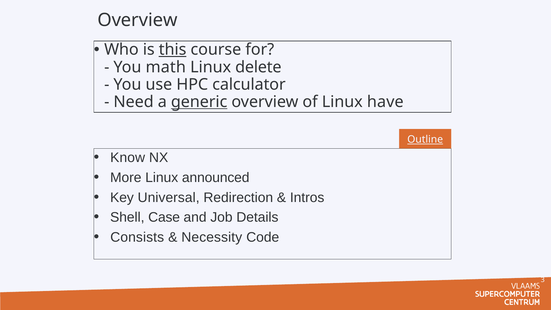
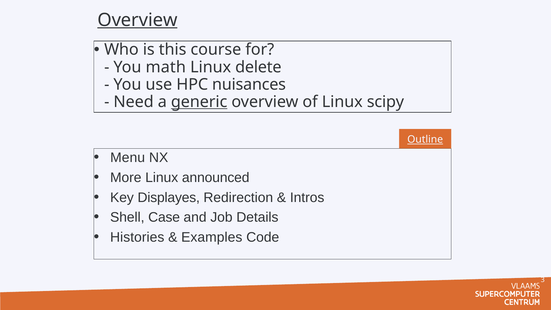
Overview underline: none -> present (137, 20)
this underline: present -> none (173, 50)
calculator: calculator -> nuisances (249, 84)
have: have -> scipy (385, 102)
Know: Know -> Menu (128, 158)
Universal: Universal -> Displayes (169, 197)
Consists: Consists -> Histories (137, 237)
Necessity: Necessity -> Examples (212, 237)
